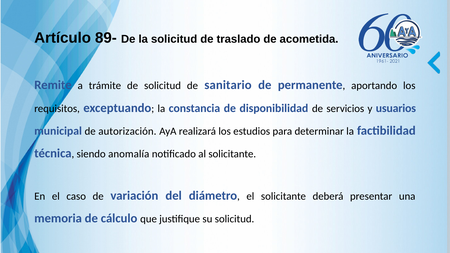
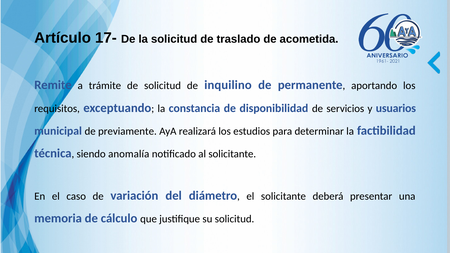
89-: 89- -> 17- (106, 38)
sanitario: sanitario -> inquilino (228, 85)
autorización: autorización -> previamente (127, 131)
